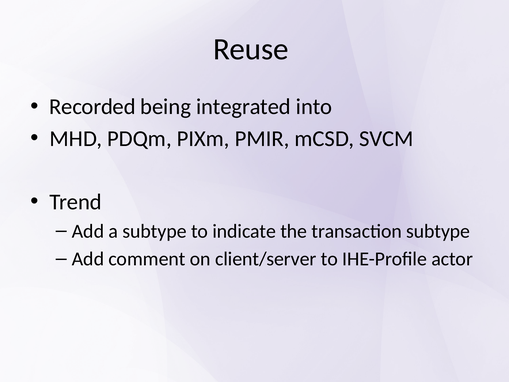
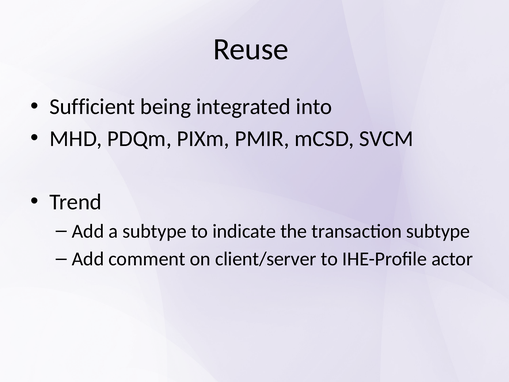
Recorded: Recorded -> Sufficient (92, 107)
